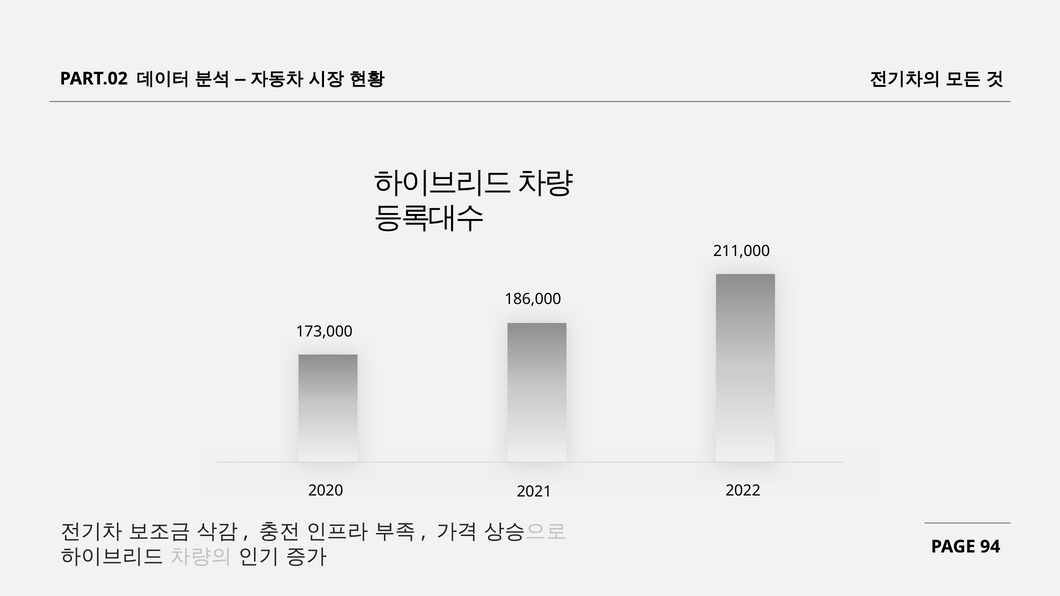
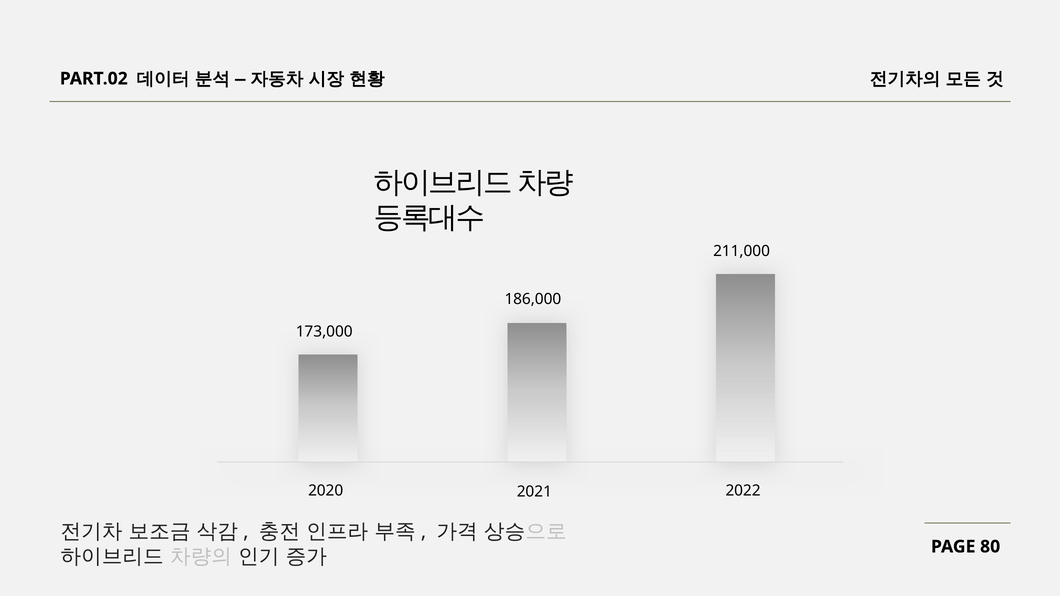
94: 94 -> 80 (990, 547)
